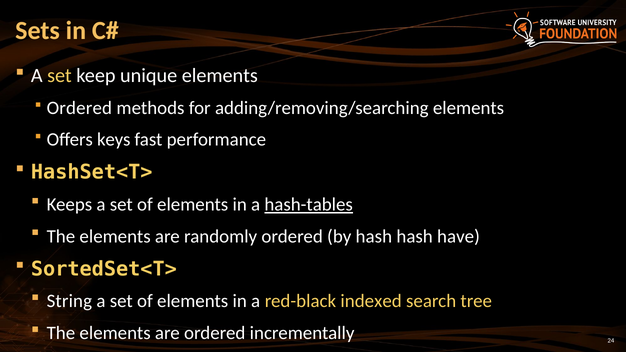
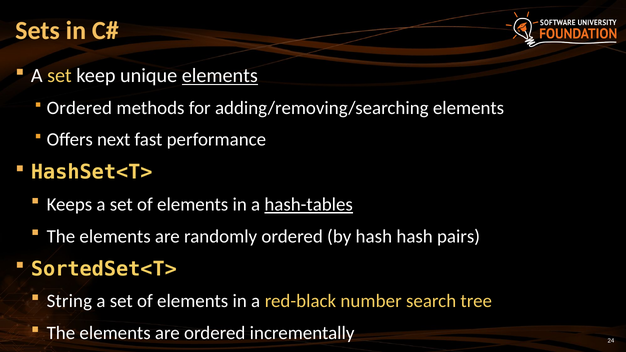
elements underline: none -> present (220, 76)
keys: keys -> next (114, 140)
have: have -> pairs (459, 236)
indexed: indexed -> number (371, 301)
